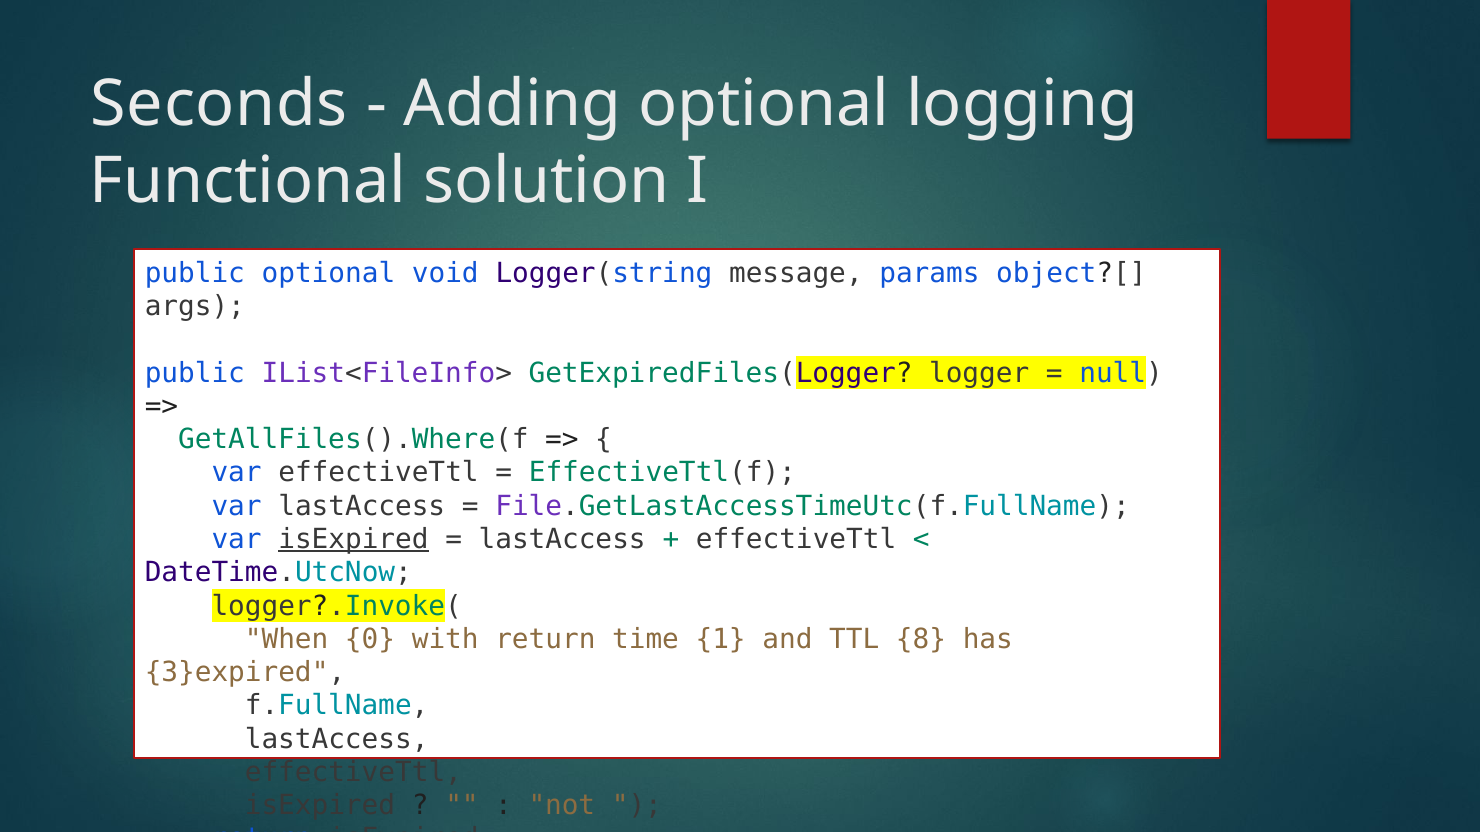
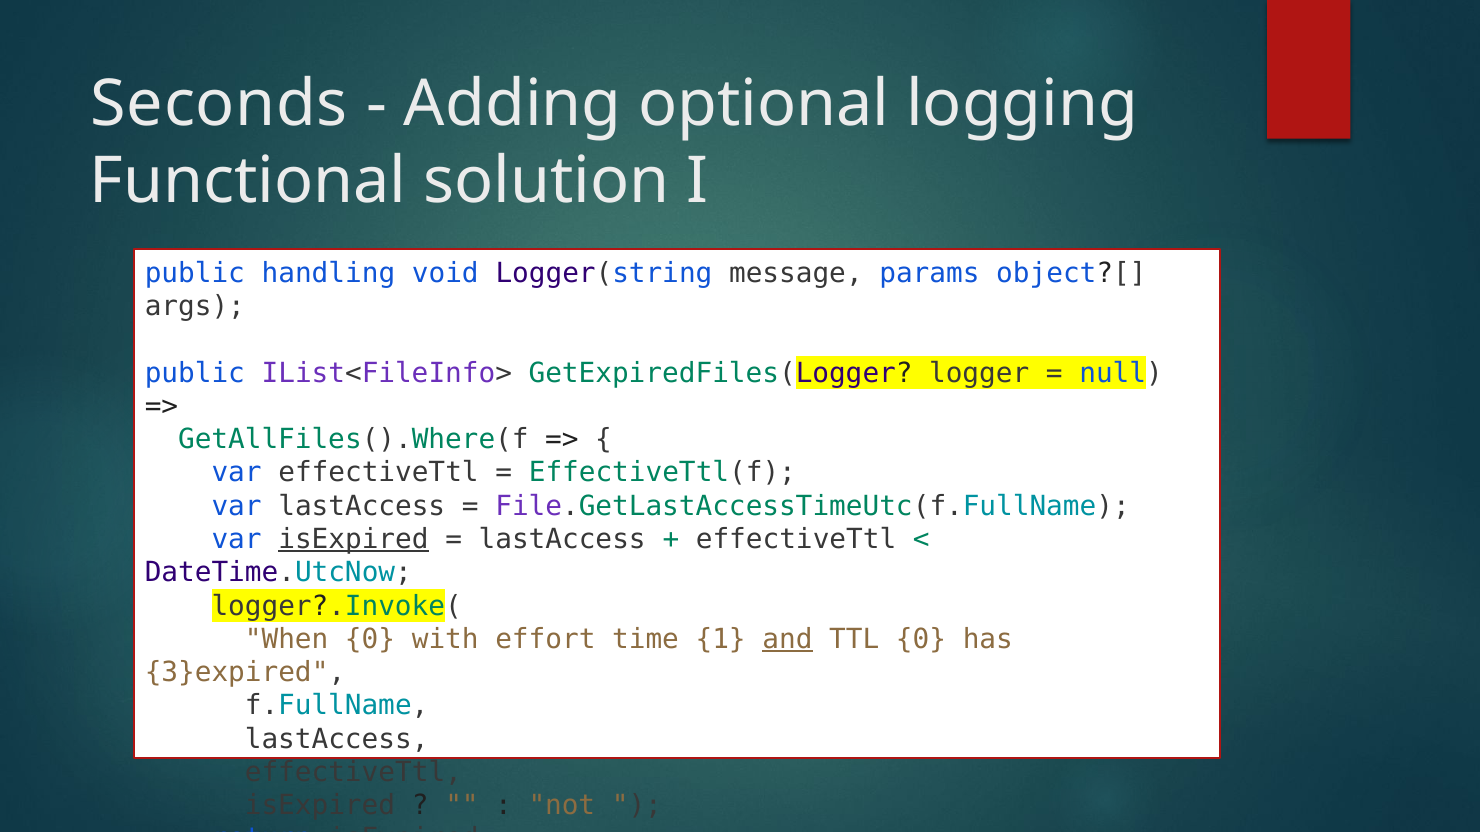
public optional: optional -> handling (328, 273)
with return: return -> effort (545, 640)
and underline: none -> present (787, 640)
TTL 8: 8 -> 0 (921, 640)
